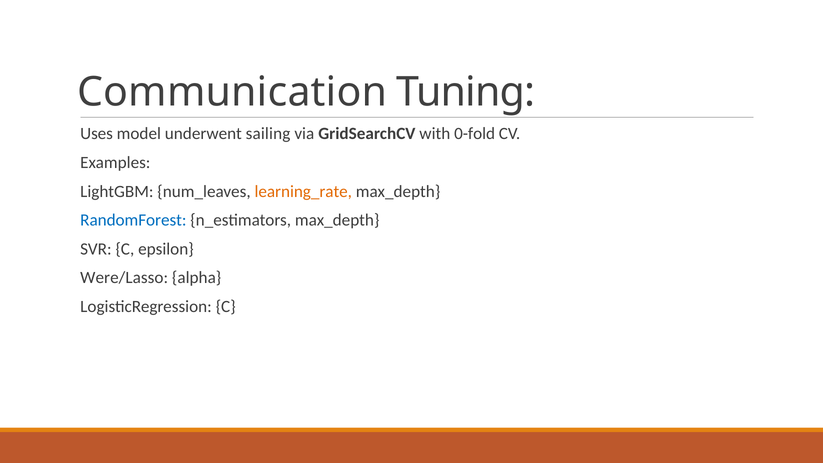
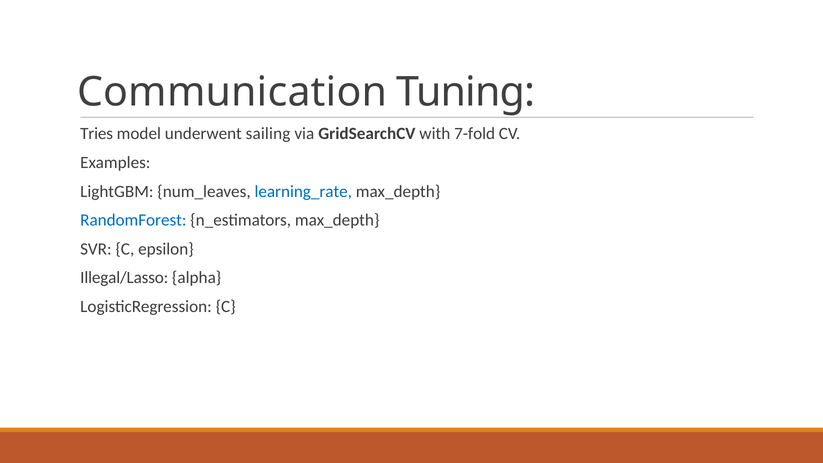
Uses: Uses -> Tries (97, 134)
0-fold: 0-fold -> 7-fold (475, 134)
learning_rate colour: orange -> blue (303, 191)
Were/Lasso: Were/Lasso -> Illegal/Lasso (124, 278)
